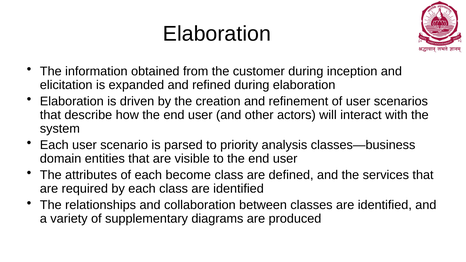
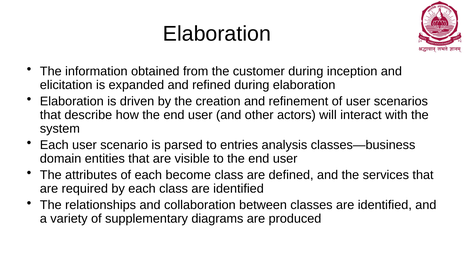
priority: priority -> entries (239, 145)
